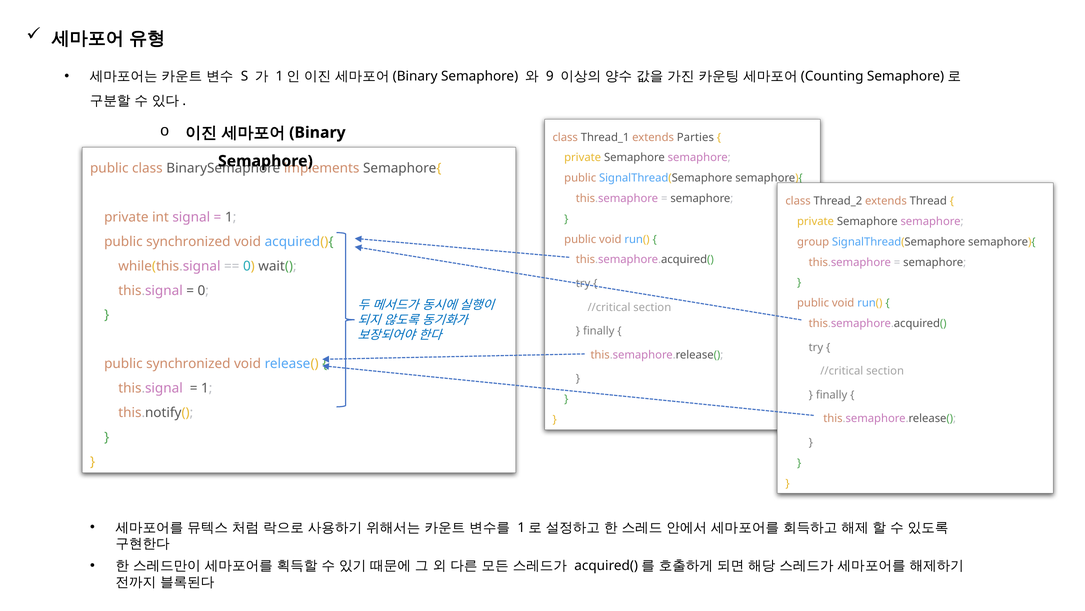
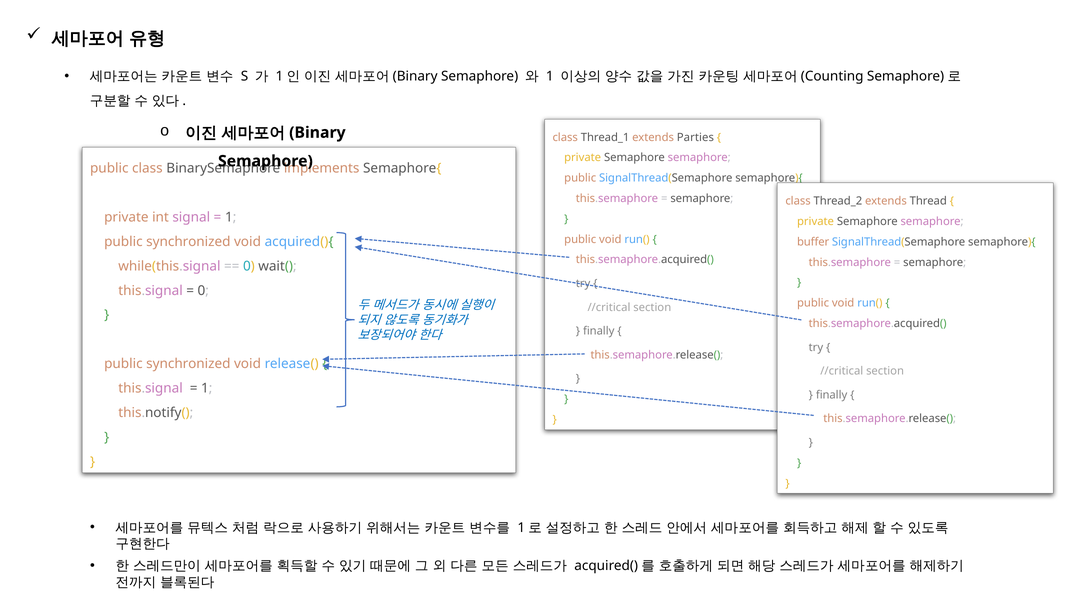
9: 9 -> 1 (550, 76)
group: group -> buffer (813, 242)
